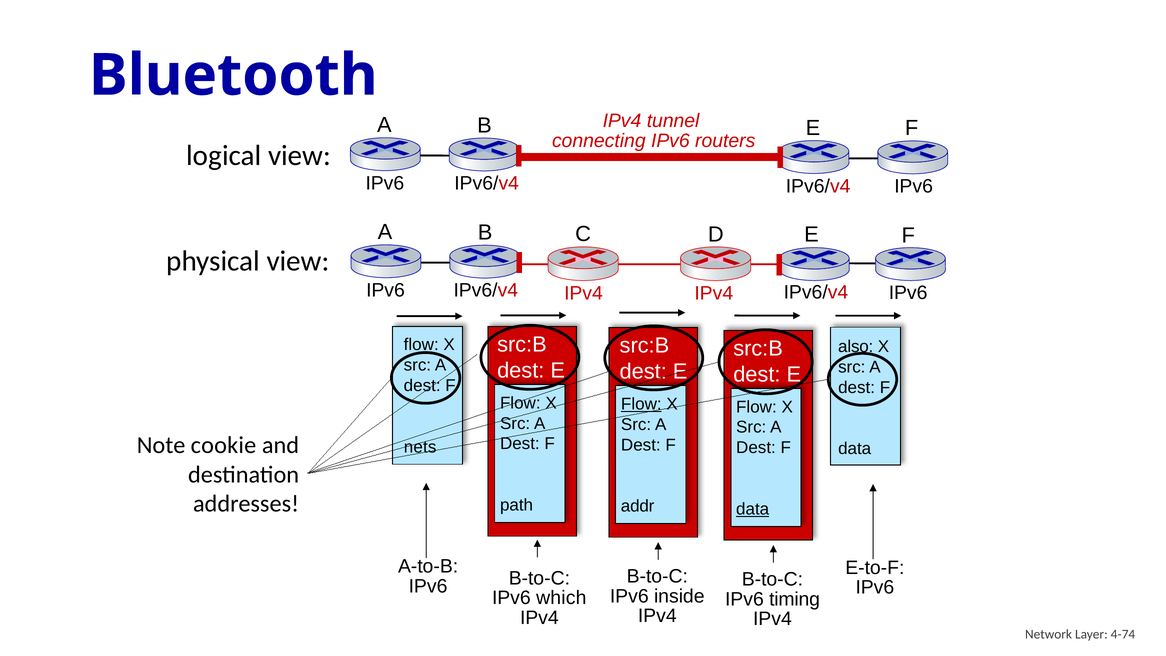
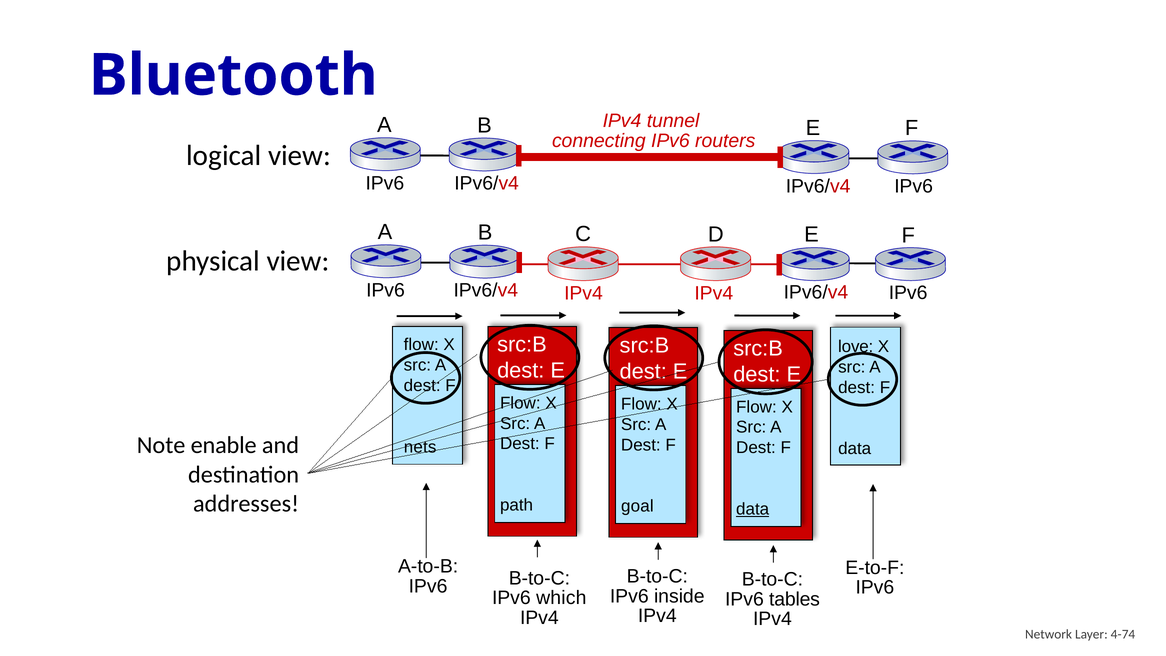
also: also -> love (856, 347)
Flow underline: present -> none (641, 404)
cookie: cookie -> enable (224, 445)
addr: addr -> goal (637, 506)
timing: timing -> tables (795, 599)
